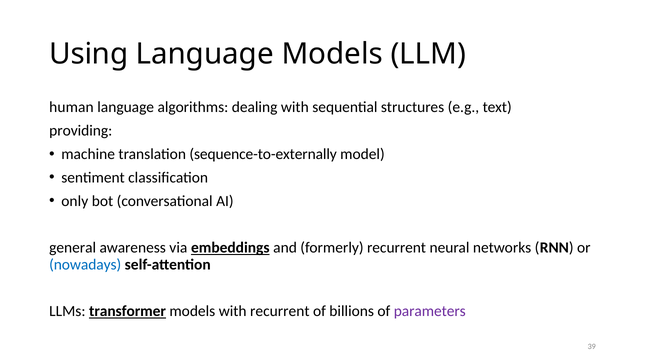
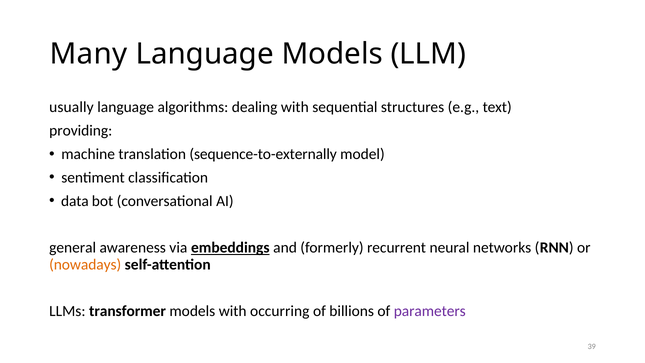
Using: Using -> Many (88, 54)
human: human -> usually (71, 107)
only: only -> data (75, 201)
nowadays colour: blue -> orange (85, 264)
transformer underline: present -> none (128, 311)
with recurrent: recurrent -> occurring (280, 311)
